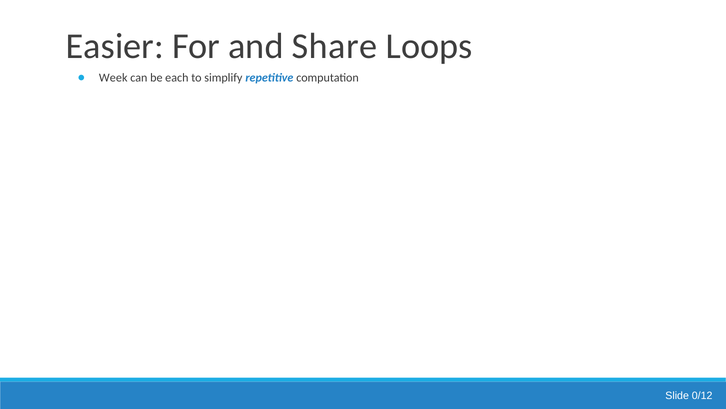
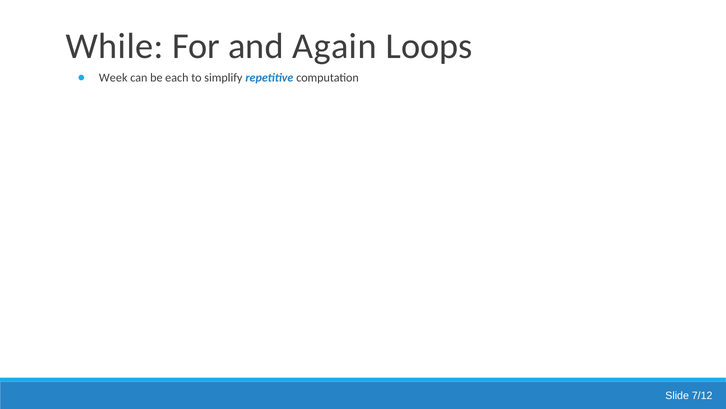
Easier: Easier -> While (115, 46)
Share: Share -> Again (335, 46)
0/12: 0/12 -> 7/12 (702, 395)
